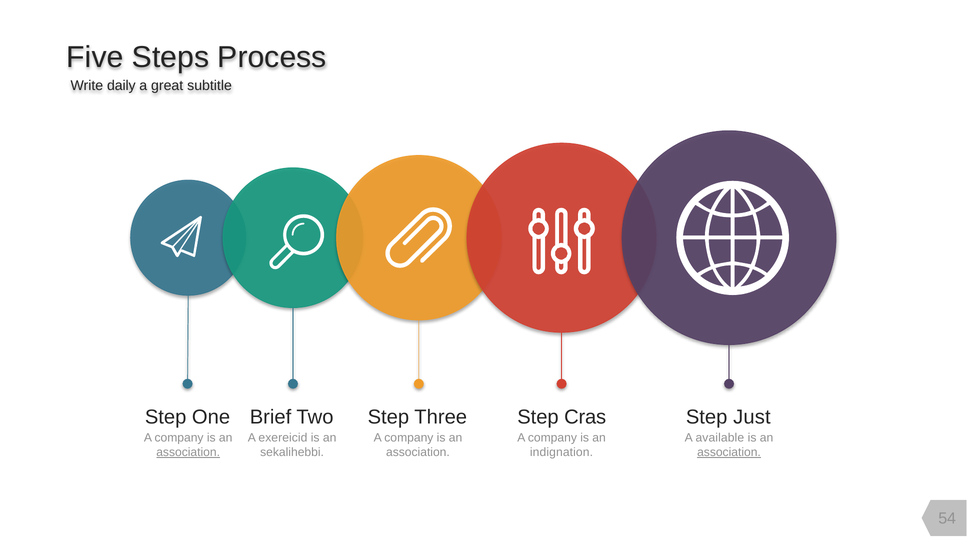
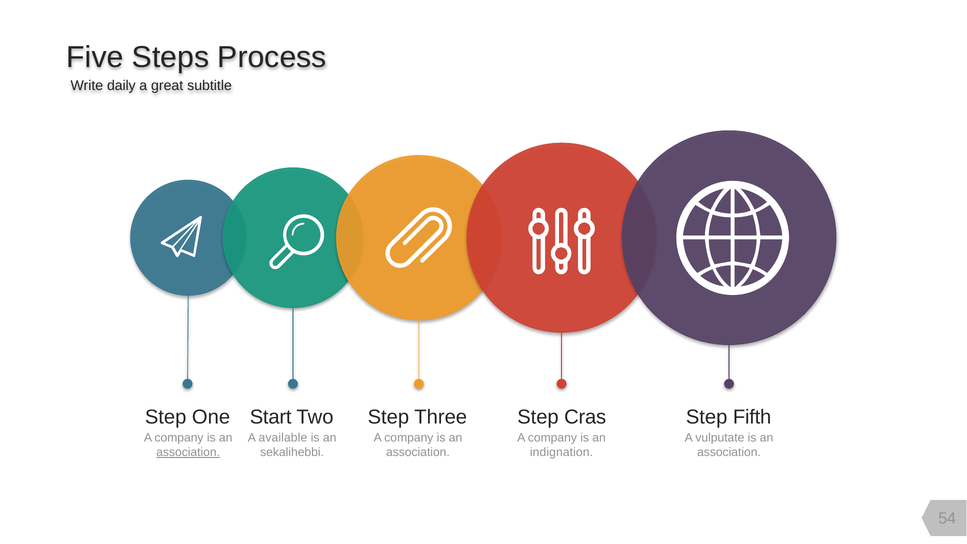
Brief: Brief -> Start (271, 417)
Just: Just -> Fifth (752, 417)
exereicid: exereicid -> available (283, 438)
available: available -> vulputate (720, 438)
association underline: present -> none (729, 452)
